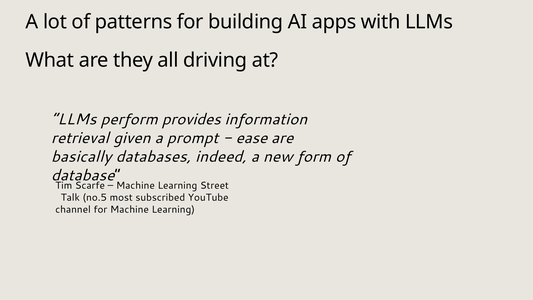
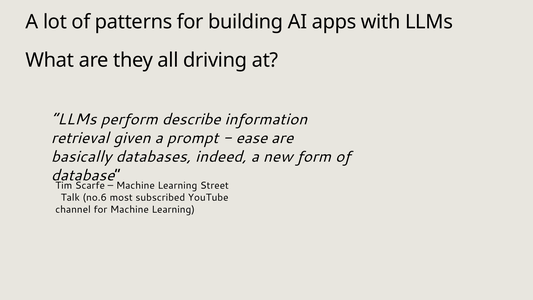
provides: provides -> describe (191, 119)
no.5: no.5 -> no.6 (95, 197)
